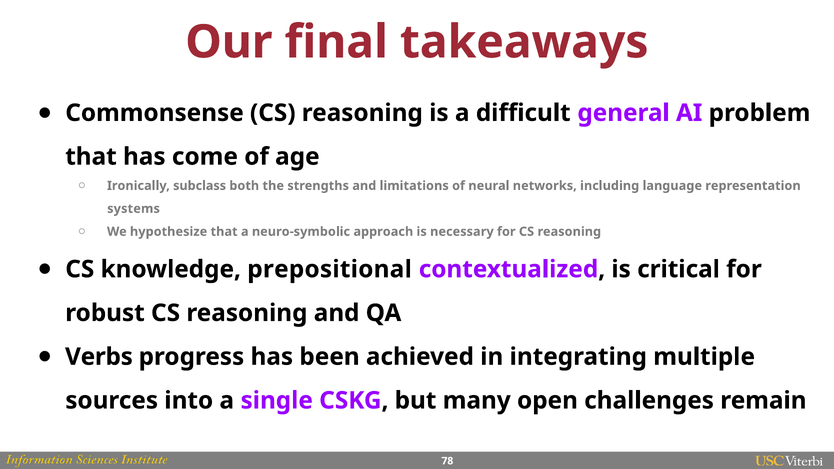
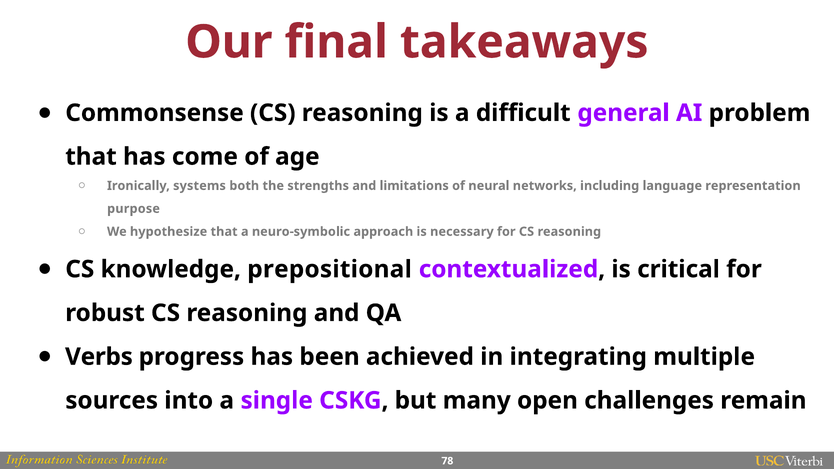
subclass: subclass -> systems (199, 186)
systems: systems -> purpose (134, 209)
